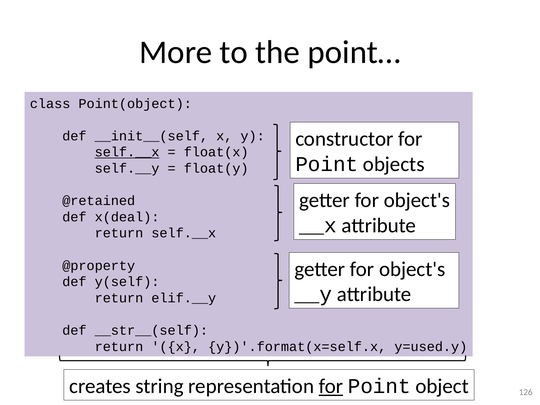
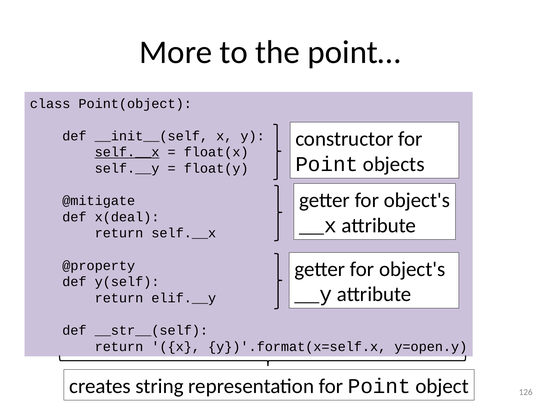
@retained: @retained -> @mitigate (99, 201)
y=used.y: y=used.y -> y=open.y (431, 347)
for underline: present -> none (331, 386)
